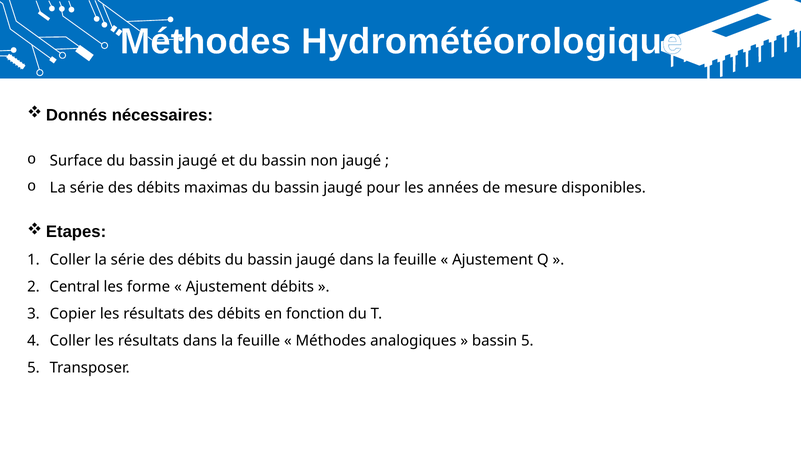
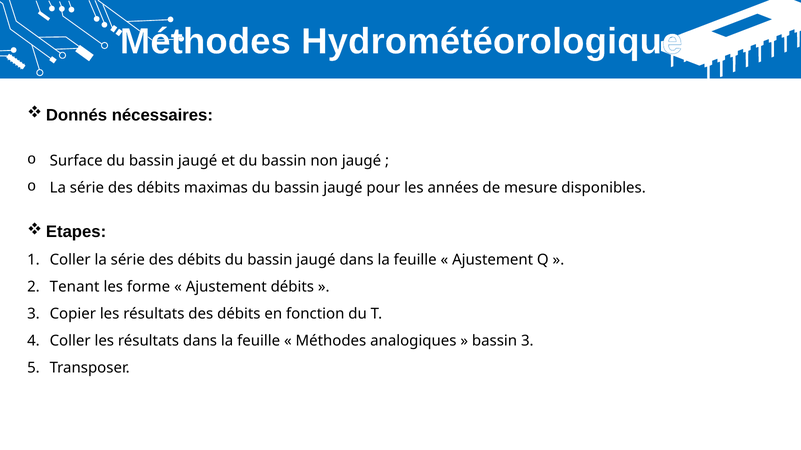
Central: Central -> Tenant (75, 287)
bassin 5: 5 -> 3 (527, 341)
